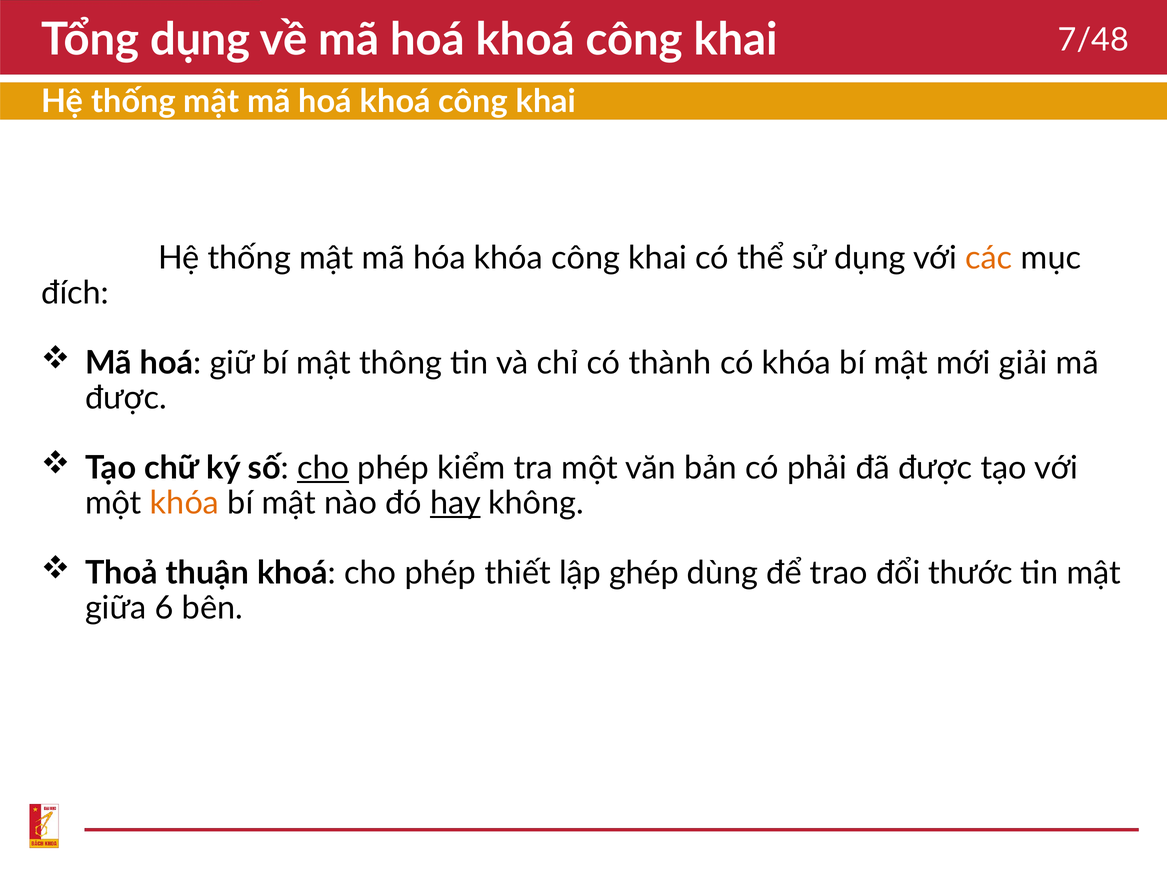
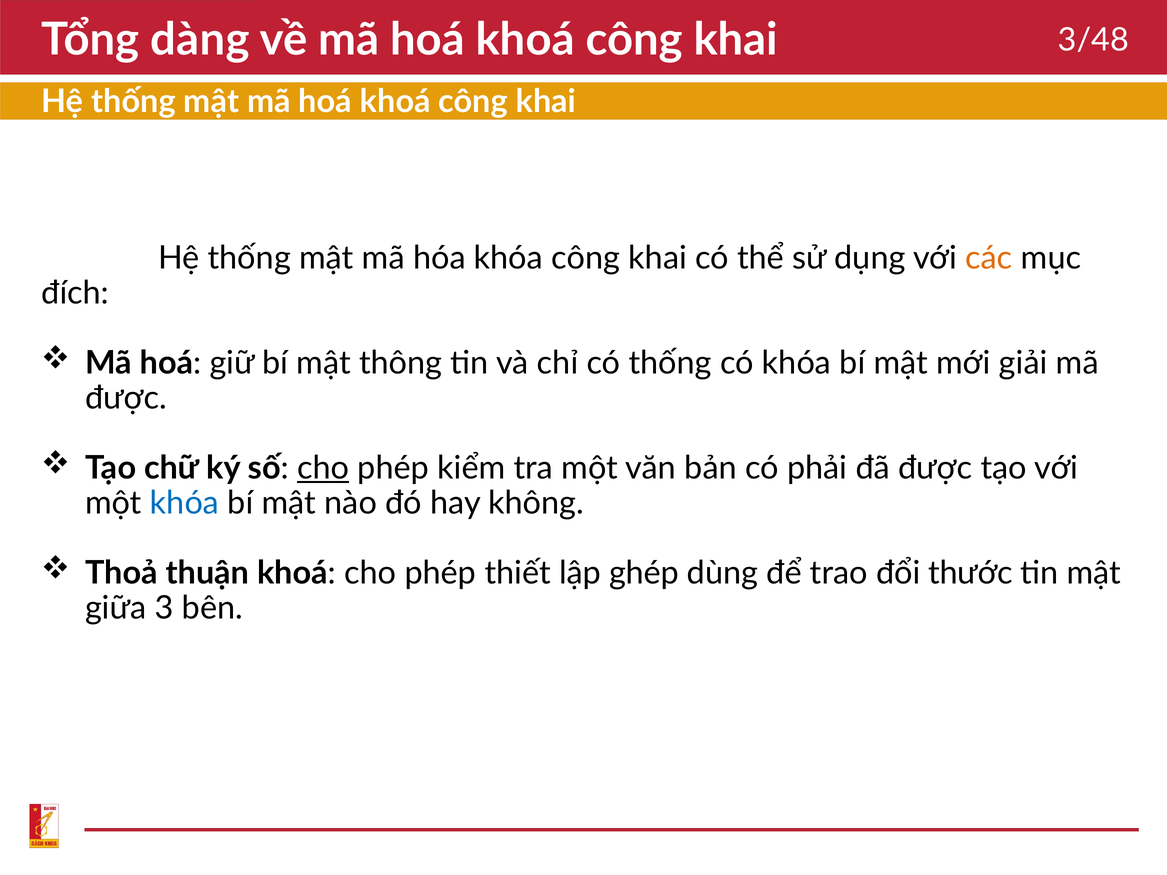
Tổng dụng: dụng -> dàng (200, 40)
7/48: 7/48 -> 3/48 (1093, 40)
có thành: thành -> thống (670, 363)
khóa colour: orange -> blue (184, 503)
hay underline: present -> none (455, 503)
6: 6 -> 3 (164, 608)
